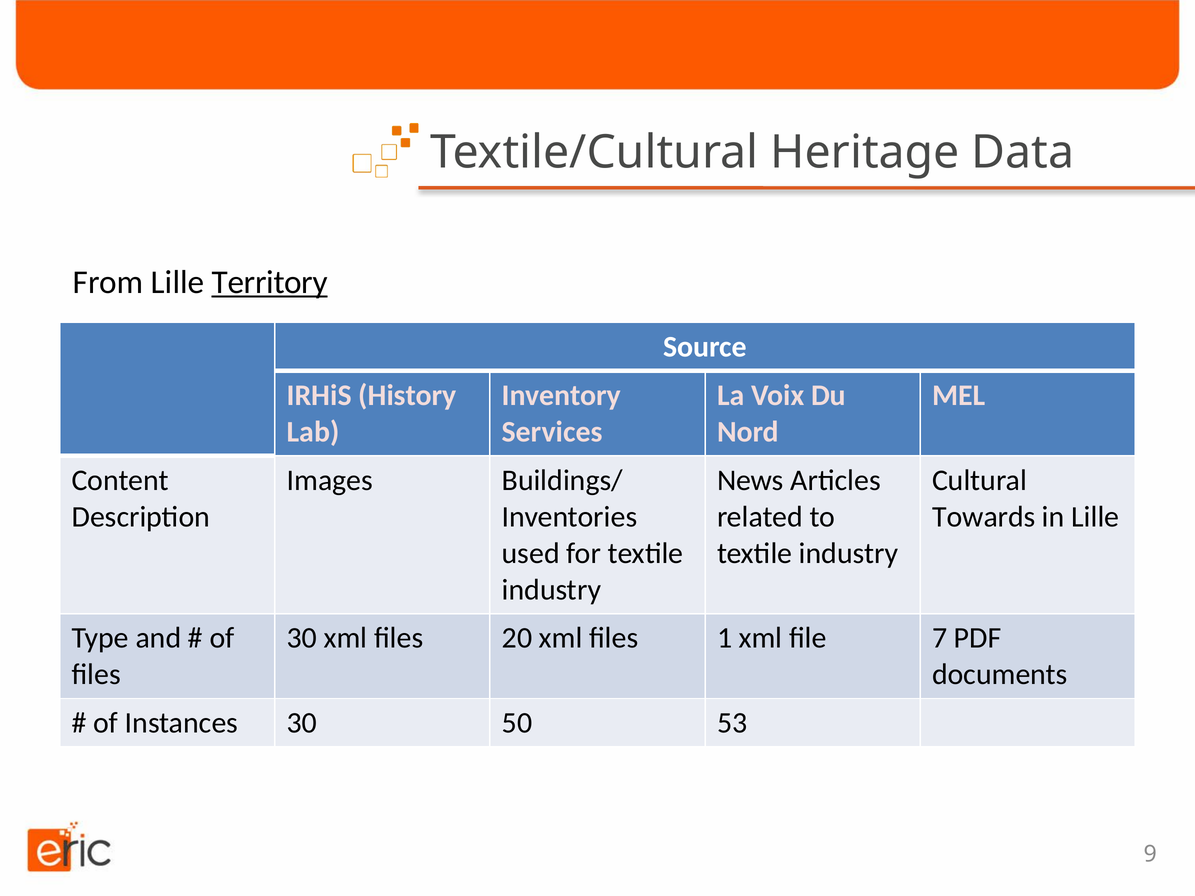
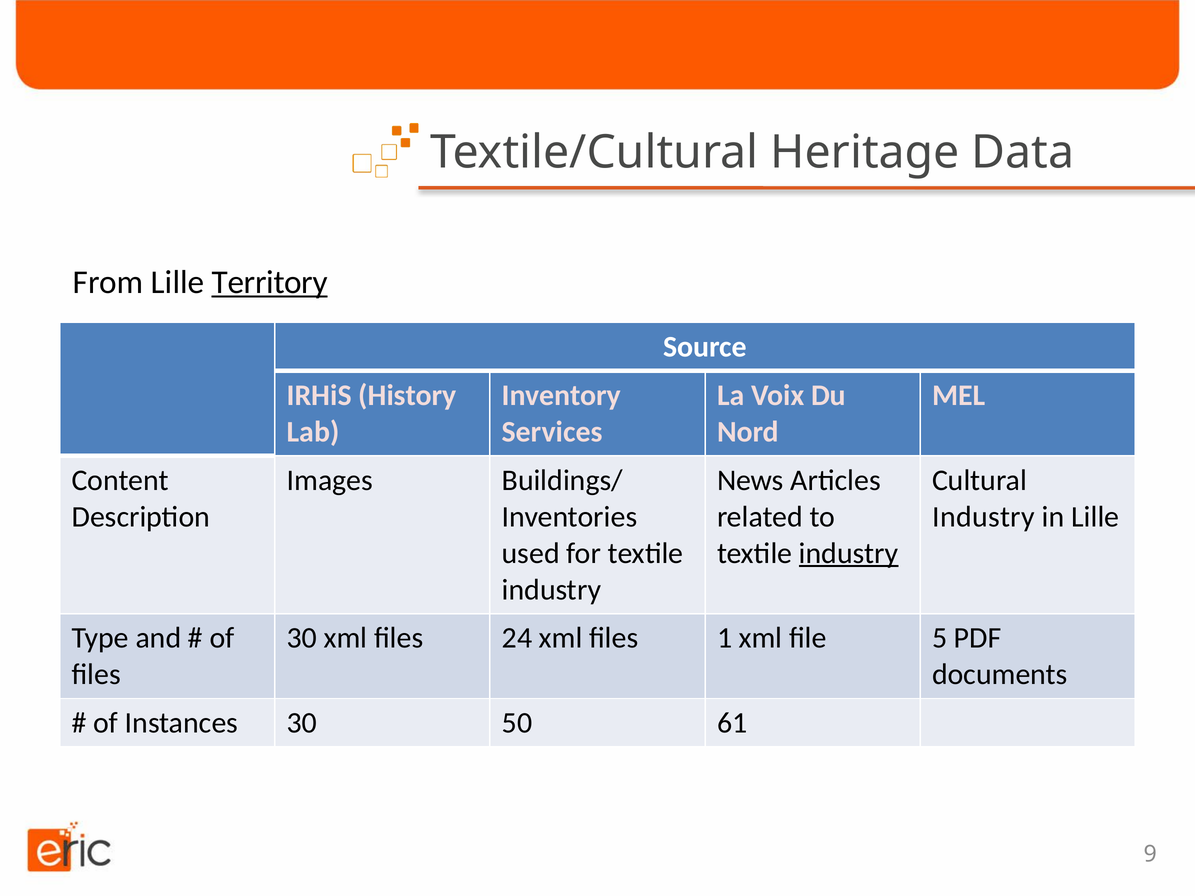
Towards: Towards -> Industry (984, 517)
industry underline: none -> present (849, 553)
20: 20 -> 24 (517, 638)
7: 7 -> 5 (940, 638)
53: 53 -> 61 (732, 723)
